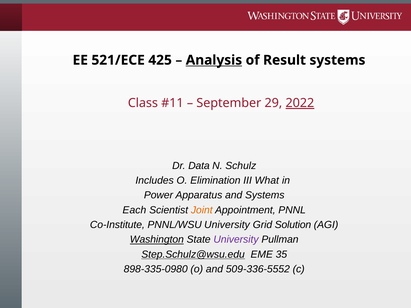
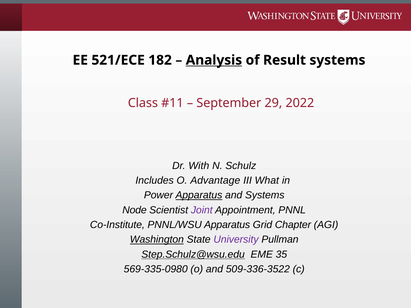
425: 425 -> 182 (160, 60)
2022 underline: present -> none (300, 103)
Data: Data -> With (199, 166)
Elimination: Elimination -> Advantage (215, 181)
Apparatus underline: none -> present (199, 195)
Each: Each -> Node (135, 210)
Joint colour: orange -> purple (202, 210)
PNNL/WSU University: University -> Apparatus (227, 225)
Solution: Solution -> Chapter (293, 225)
898-335-0980: 898-335-0980 -> 569-335-0980 (156, 269)
509-336-5552: 509-336-5552 -> 509-336-3522 (258, 269)
